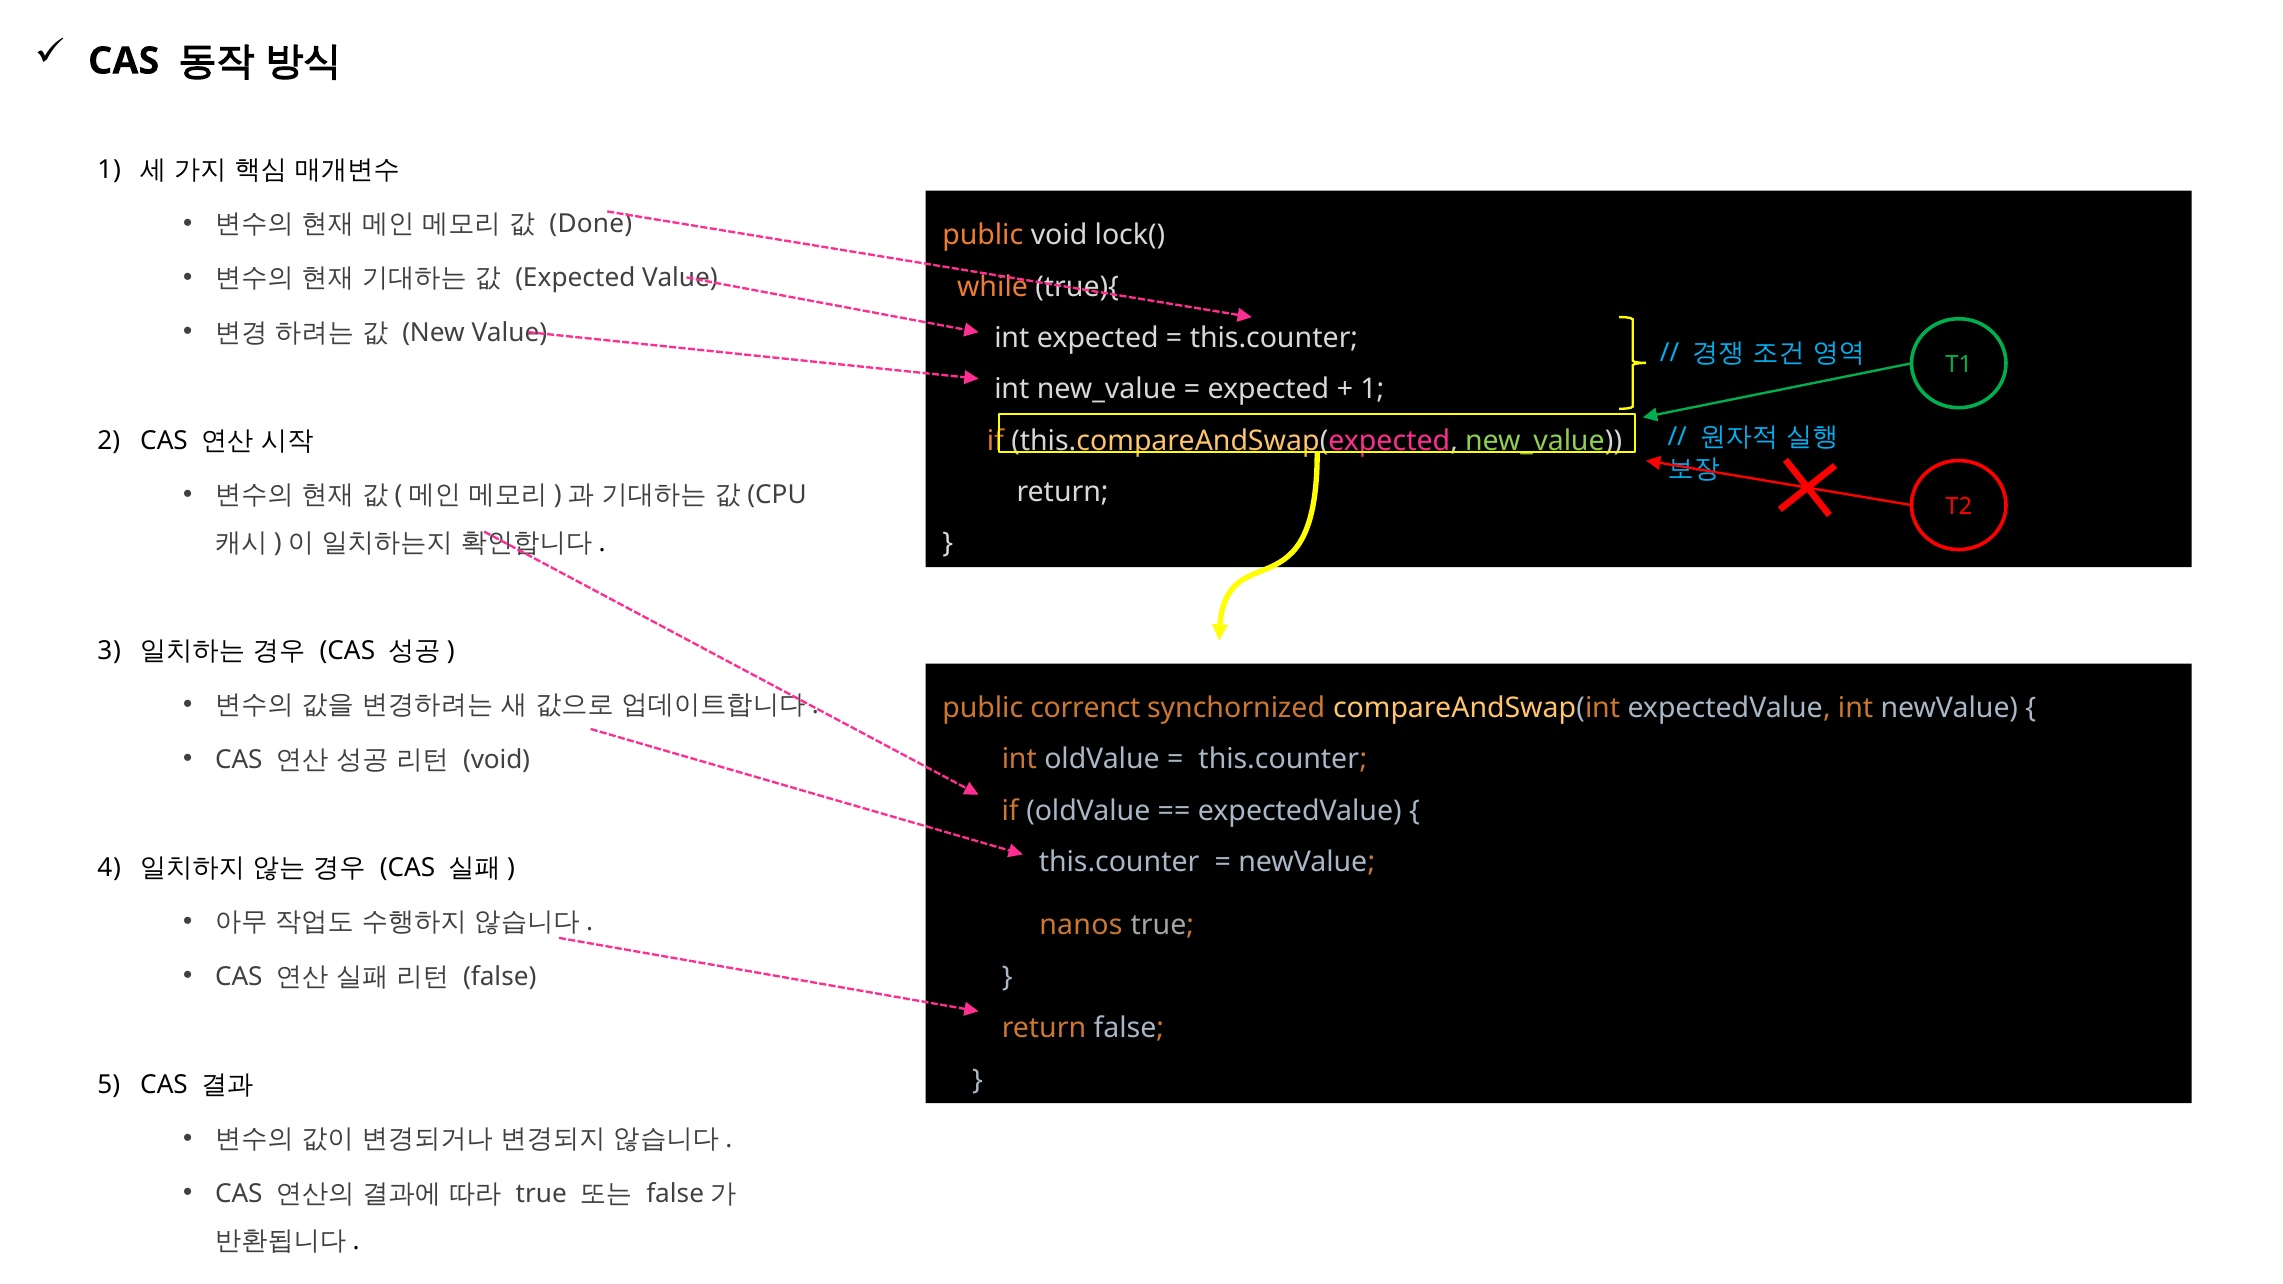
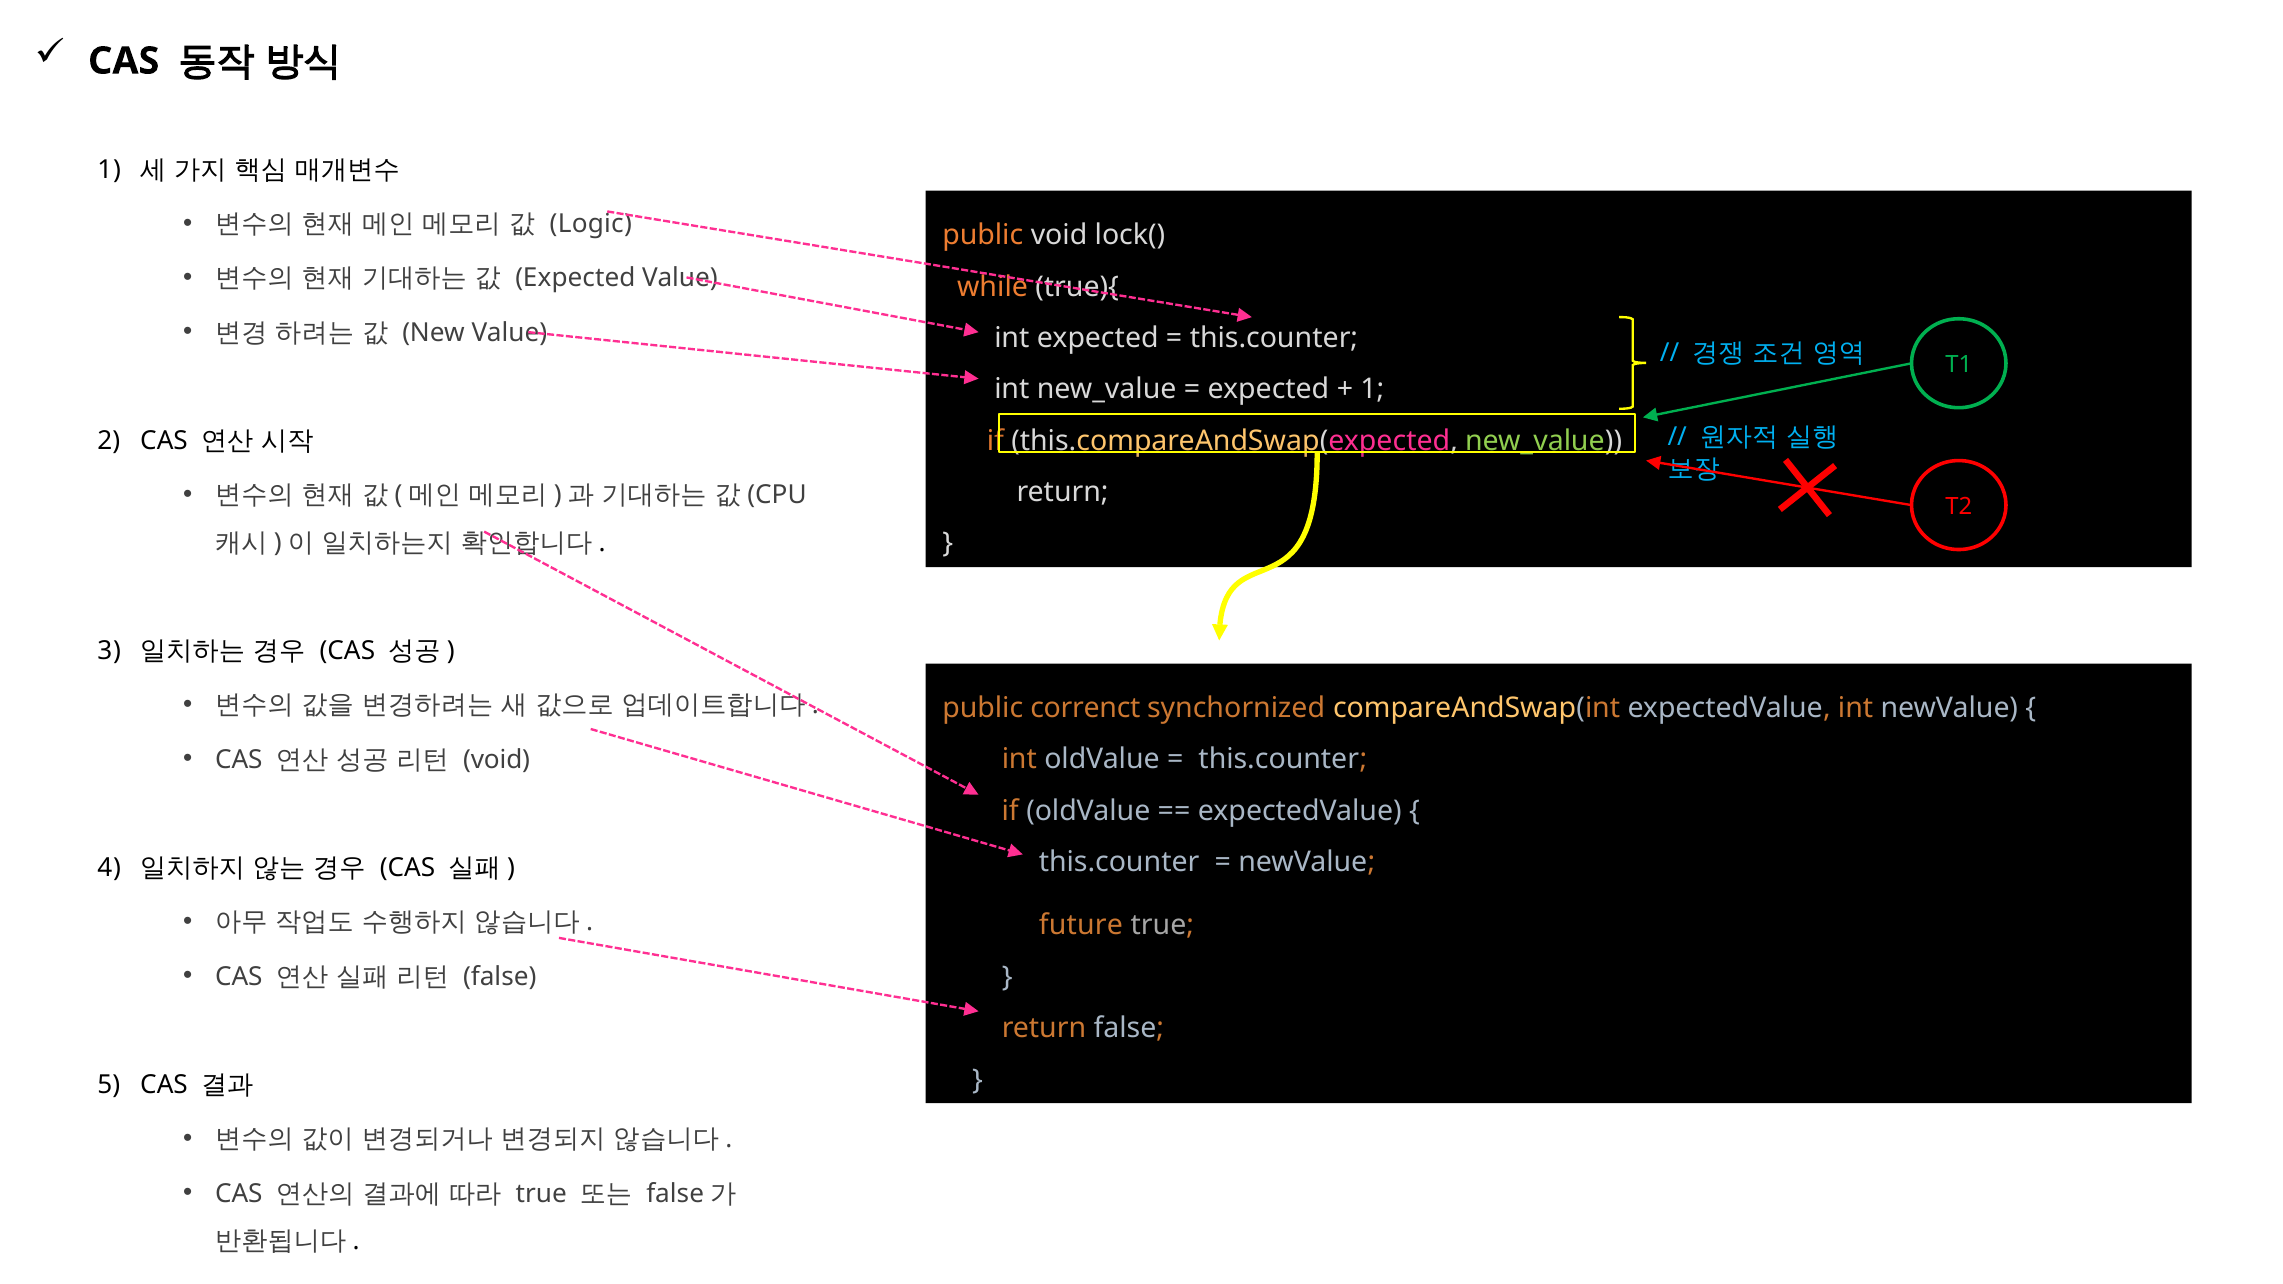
Done: Done -> Logic (591, 224)
nanos: nanos -> future (1081, 926)
